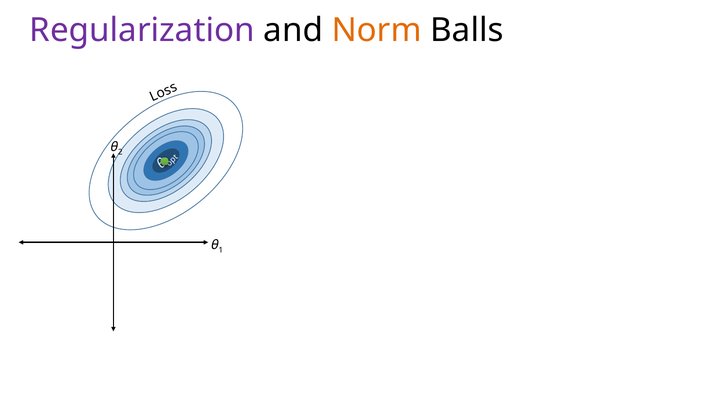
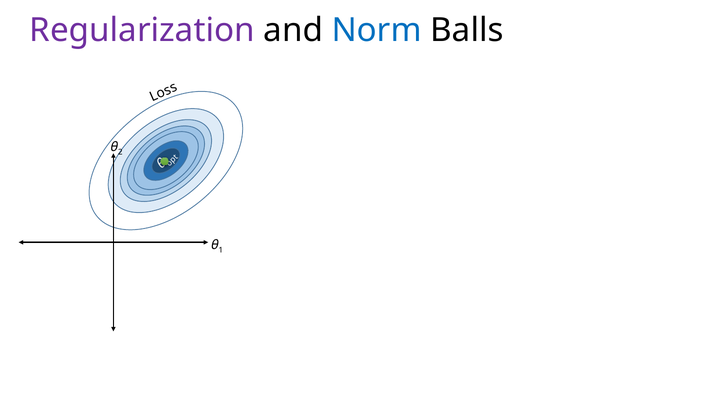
Norm colour: orange -> blue (377, 30)
